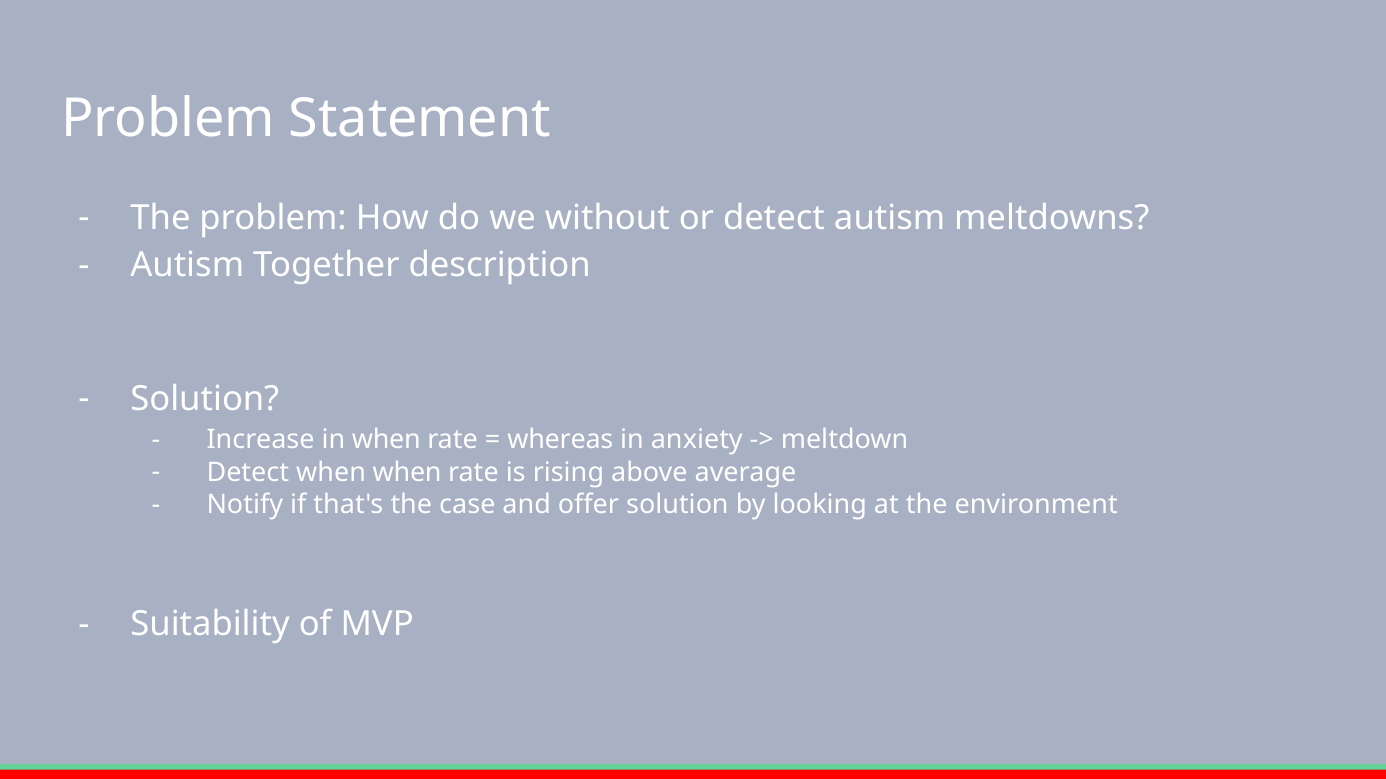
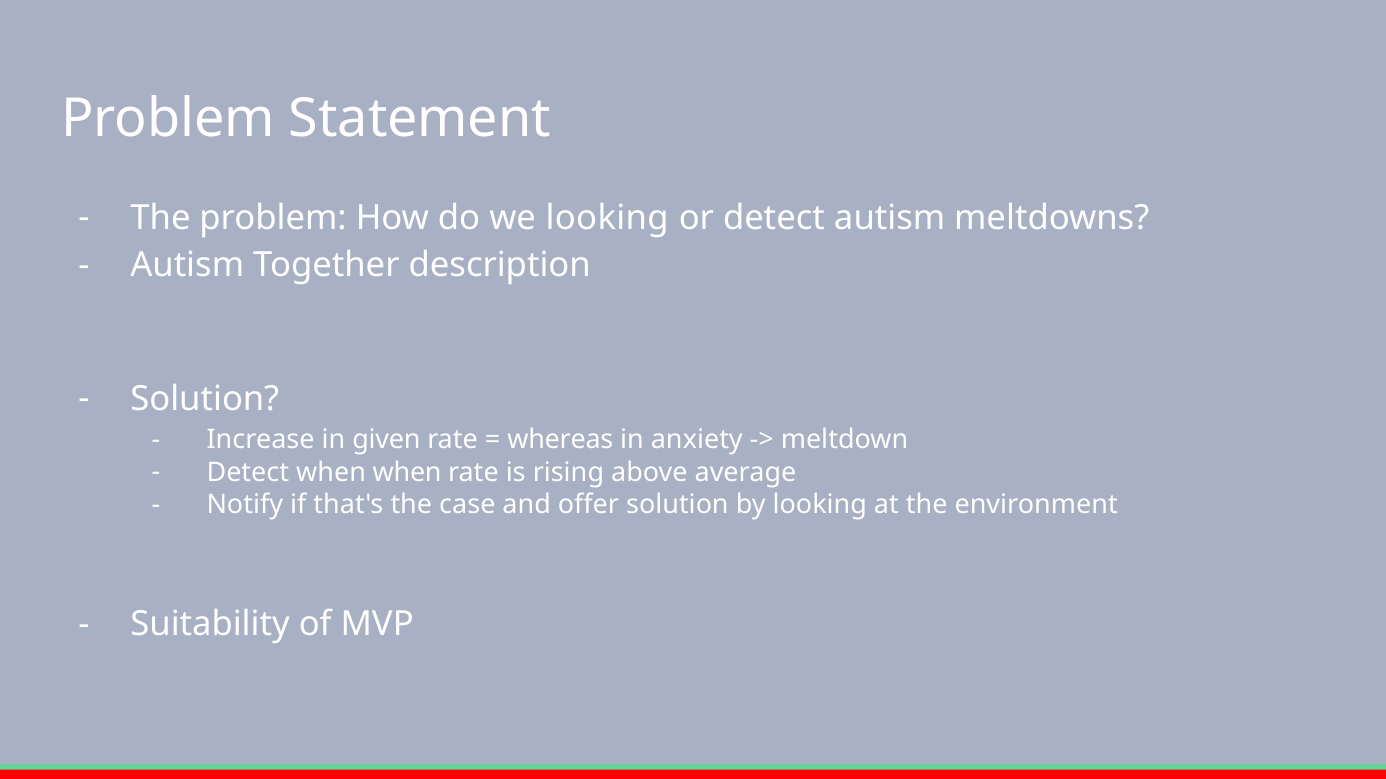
we without: without -> looking (607, 218)
in when: when -> given (386, 440)
